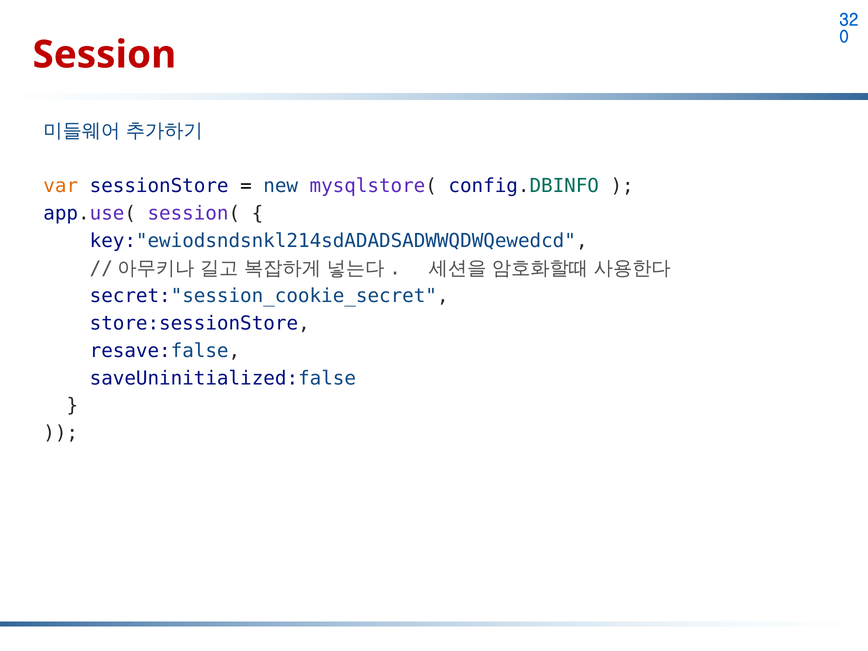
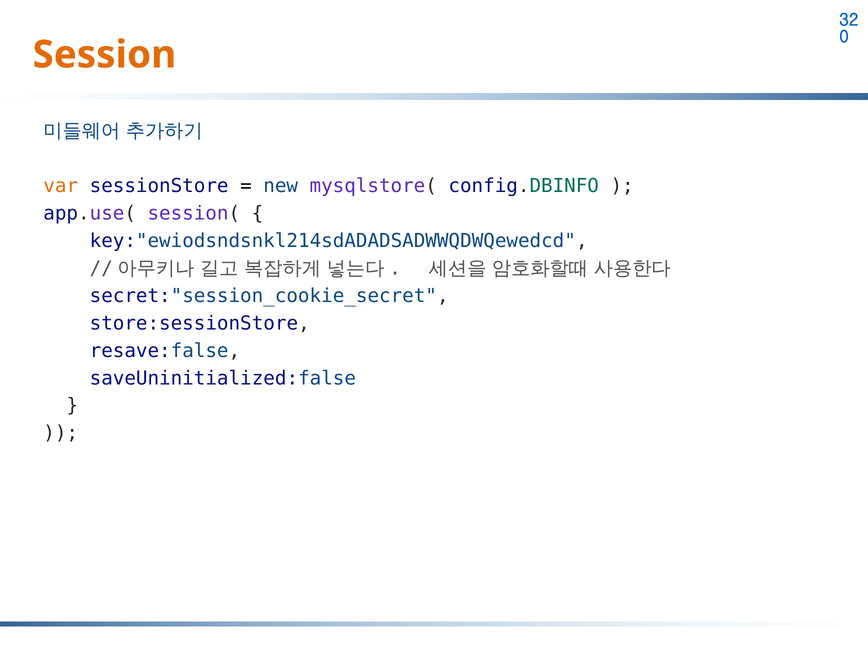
Session colour: red -> orange (104, 55)
